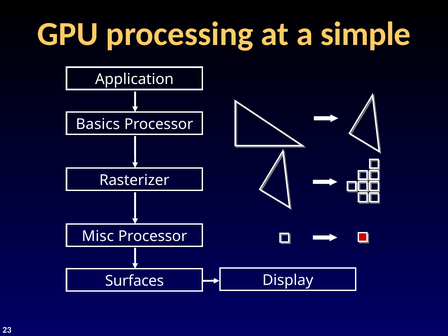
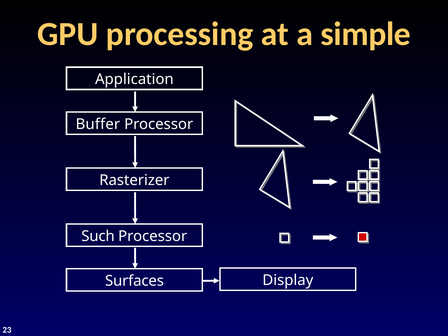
Basics: Basics -> Buffer (98, 124)
Misc: Misc -> Such (98, 236)
